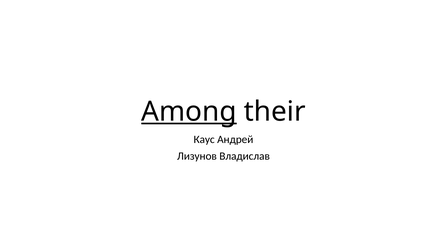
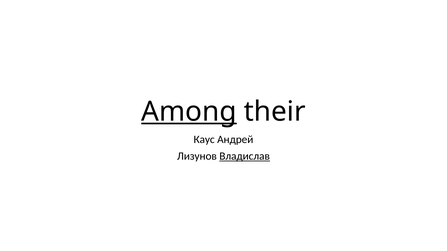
Владислав underline: none -> present (245, 156)
